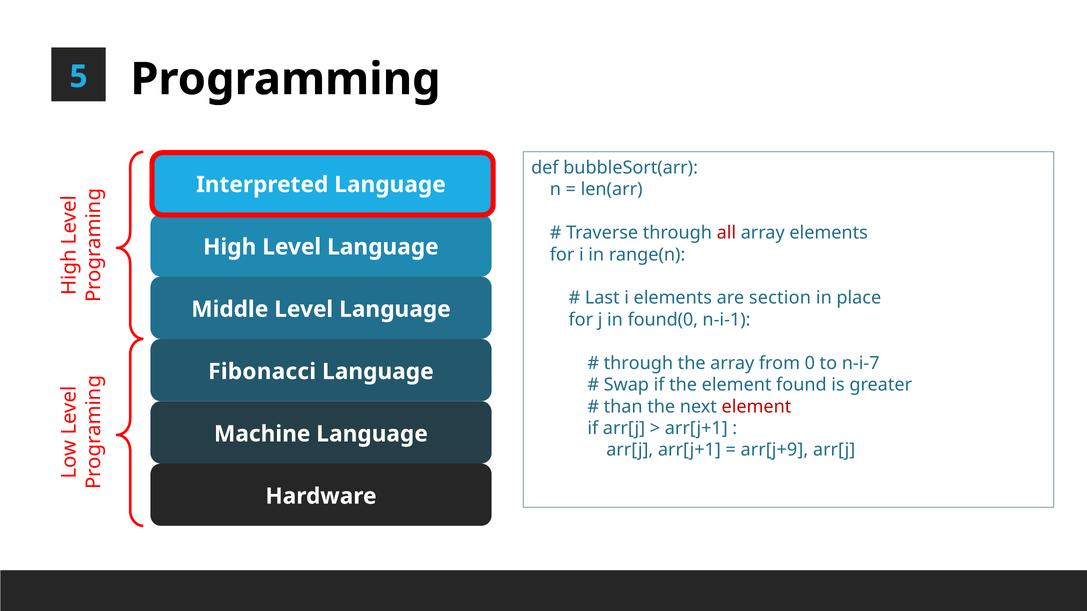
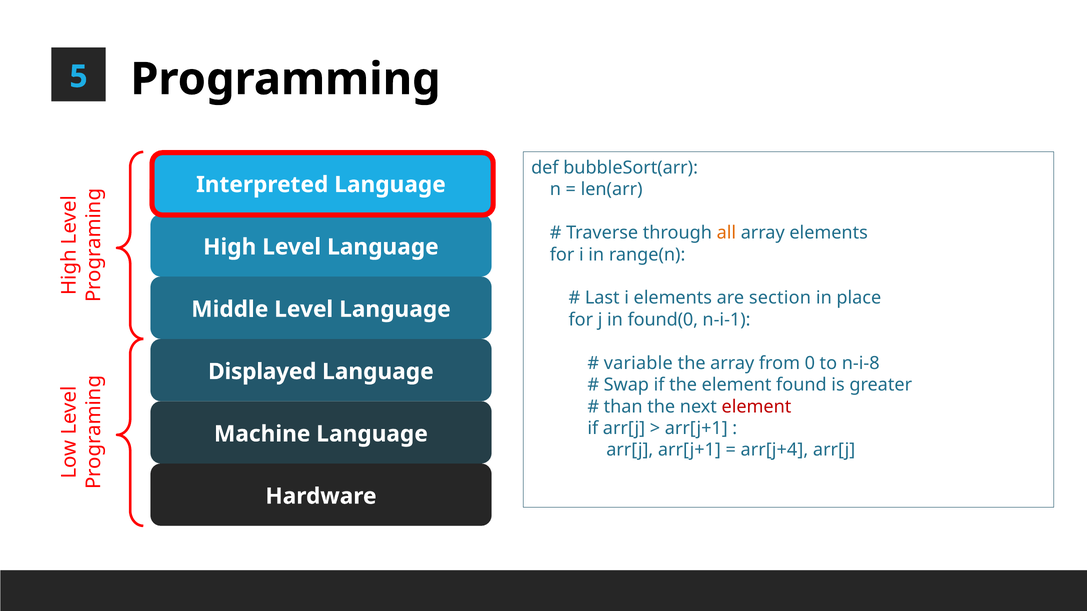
all colour: red -> orange (726, 233)
through: through -> variable (638, 363)
n-i-7: n-i-7 -> n-i-8 (861, 363)
Fibonacci: Fibonacci -> Displayed (262, 372)
arr[j+9: arr[j+9 -> arr[j+4 (774, 450)
